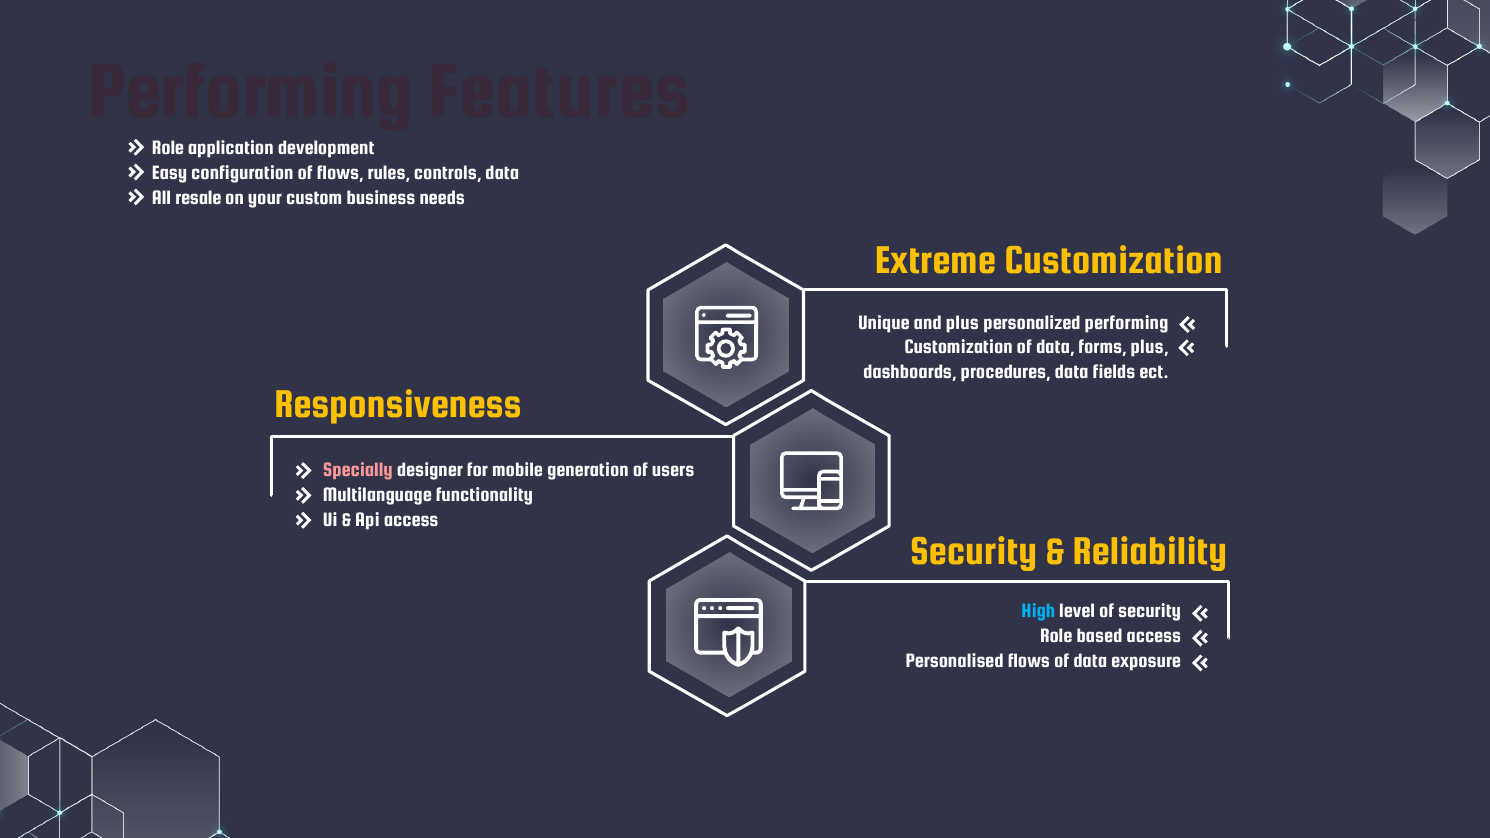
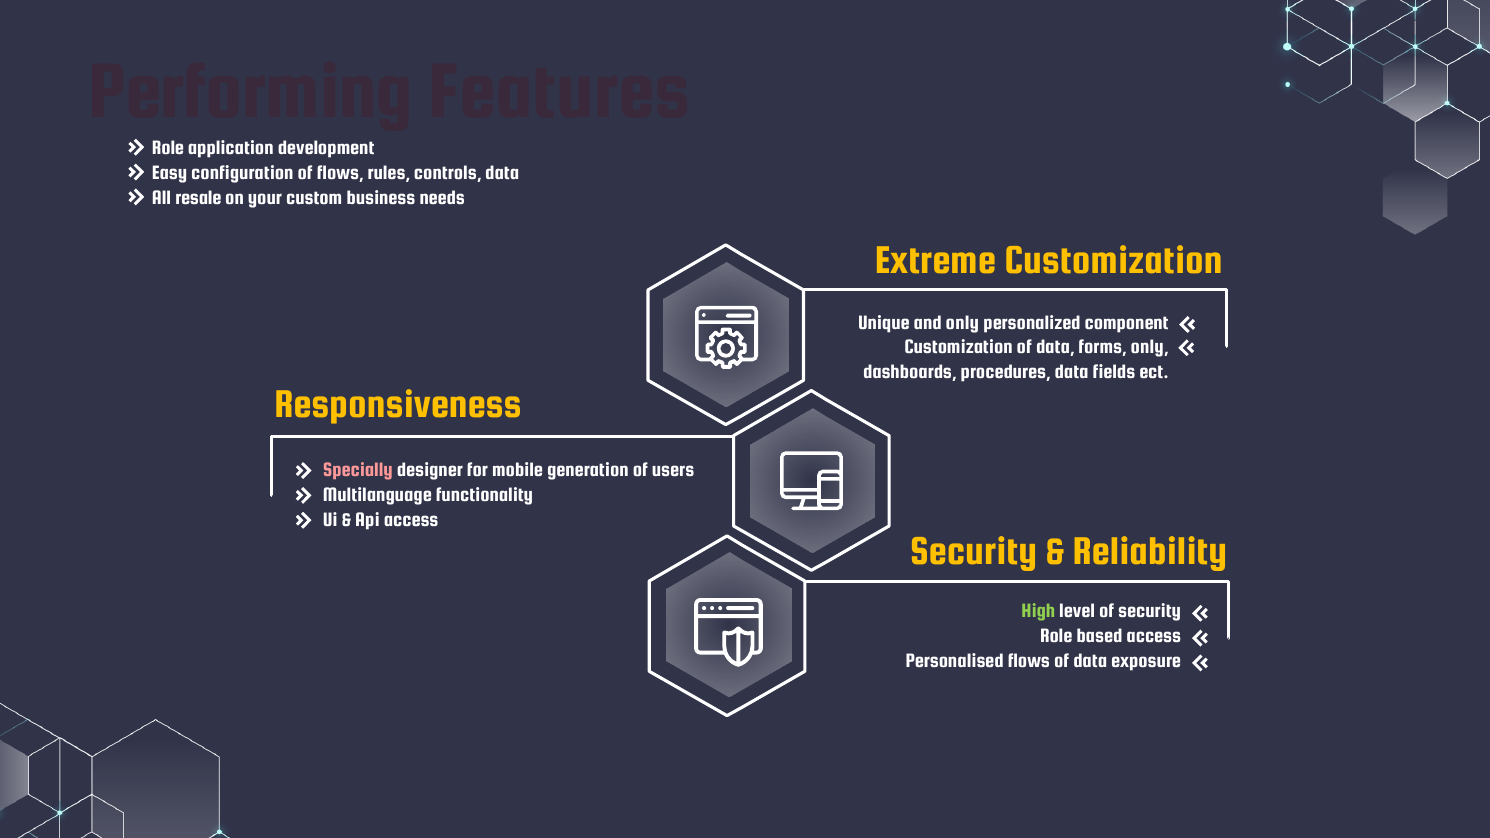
and plus: plus -> only (962, 322)
personalized performing: performing -> component (1127, 322)
forms plus: plus -> only (1149, 347)
High colour: light blue -> light green (1038, 611)
